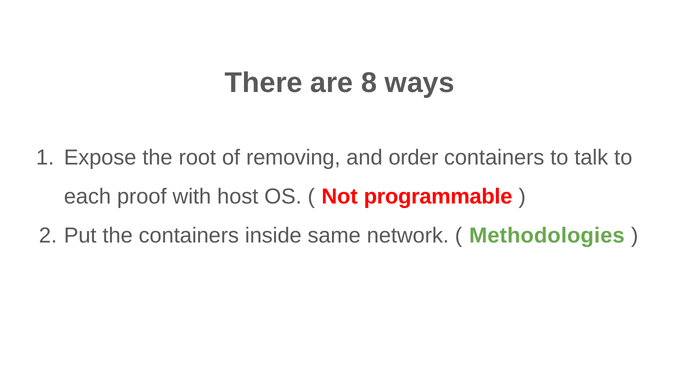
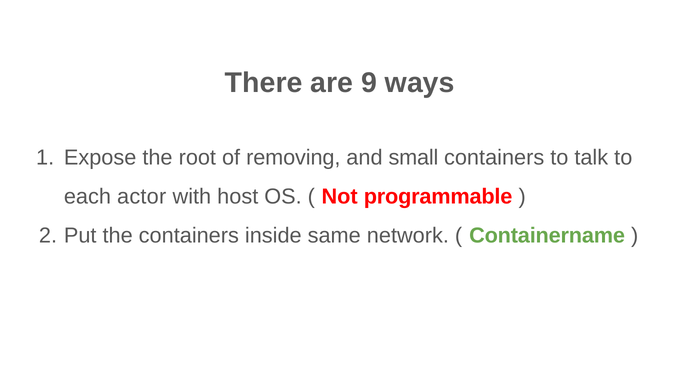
8: 8 -> 9 (369, 83)
order: order -> small (413, 158)
proof: proof -> actor (142, 197)
Methodologies: Methodologies -> Containername (547, 236)
